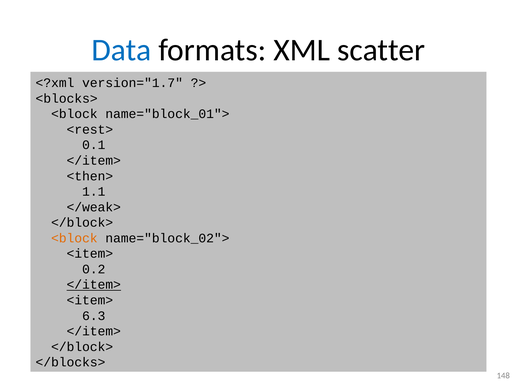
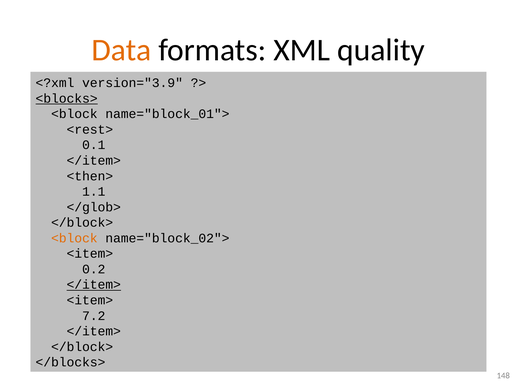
Data colour: blue -> orange (122, 50)
scatter: scatter -> quality (381, 50)
version="1.7: version="1.7 -> version="3.9 (133, 83)
<blocks> underline: none -> present (67, 98)
</weak>: </weak> -> </glob> (94, 207)
6.3: 6.3 -> 7.2 (94, 316)
